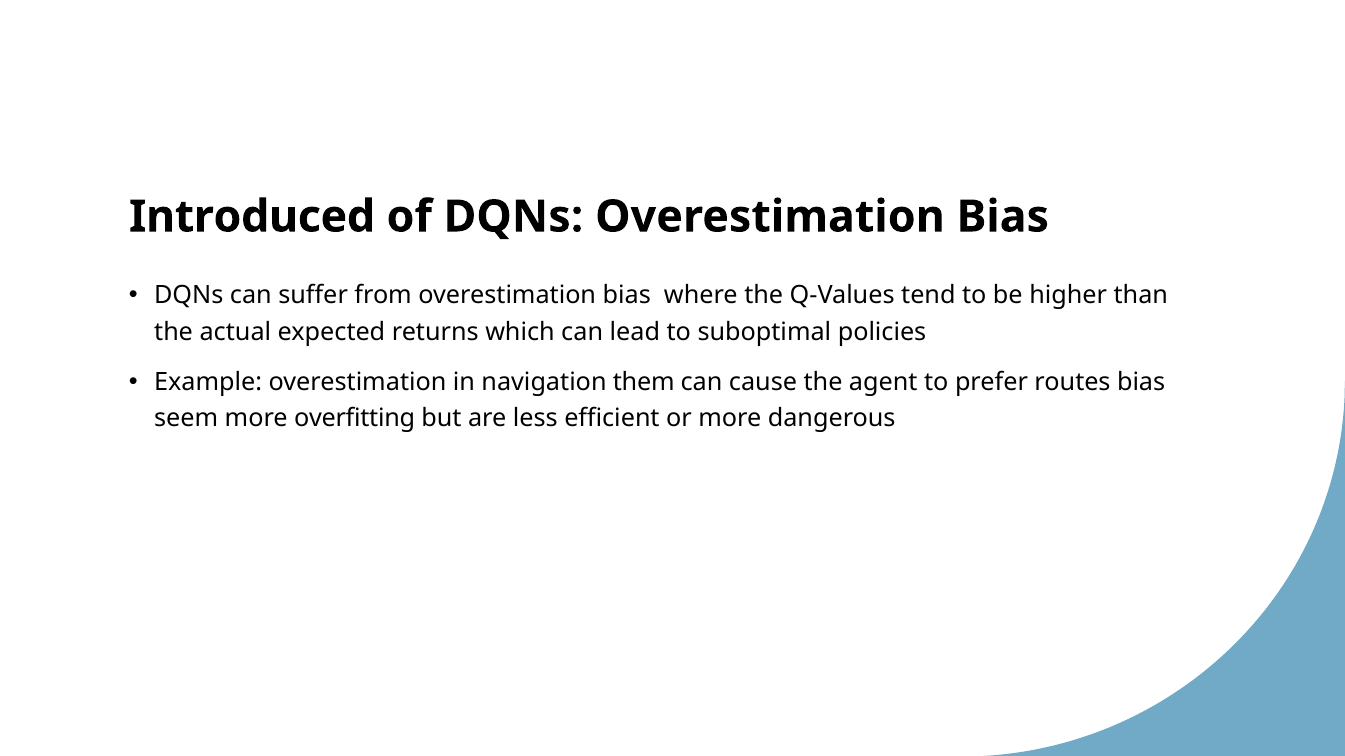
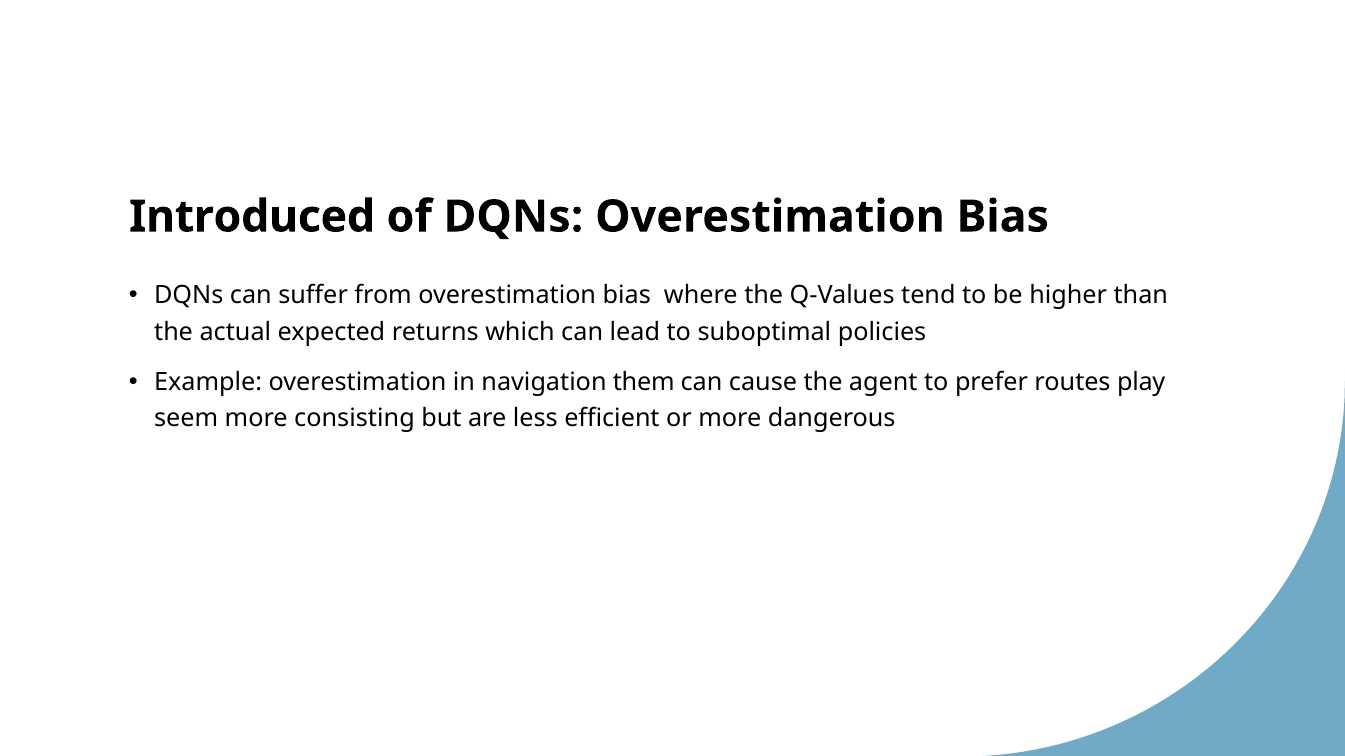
routes bias: bias -> play (1141, 382)
overfitting: overfitting -> consisting (354, 419)
